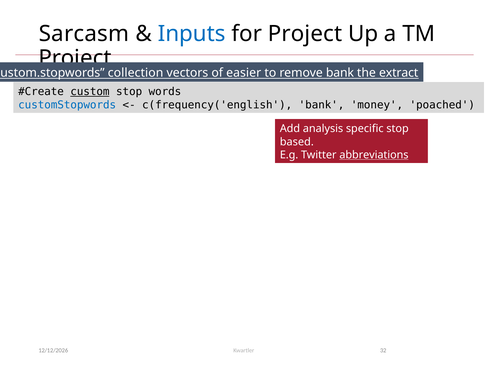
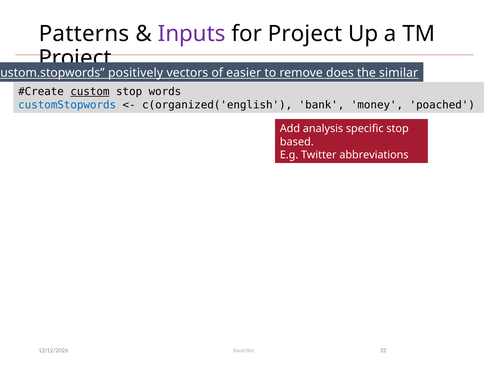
Sarcasm: Sarcasm -> Patterns (84, 34)
Inputs colour: blue -> purple (192, 34)
collection: collection -> positively (136, 73)
remove bank: bank -> does (340, 73)
extract: extract -> similar (399, 73)
c(frequency('english: c(frequency('english -> c(organized('english (217, 105)
abbreviations underline: present -> none (374, 155)
